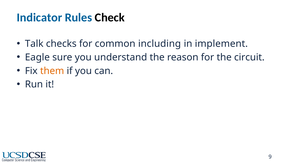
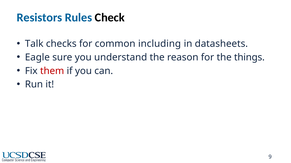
Indicator: Indicator -> Resistors (39, 18)
implement: implement -> datasheets (221, 44)
circuit: circuit -> things (249, 58)
them colour: orange -> red (52, 71)
